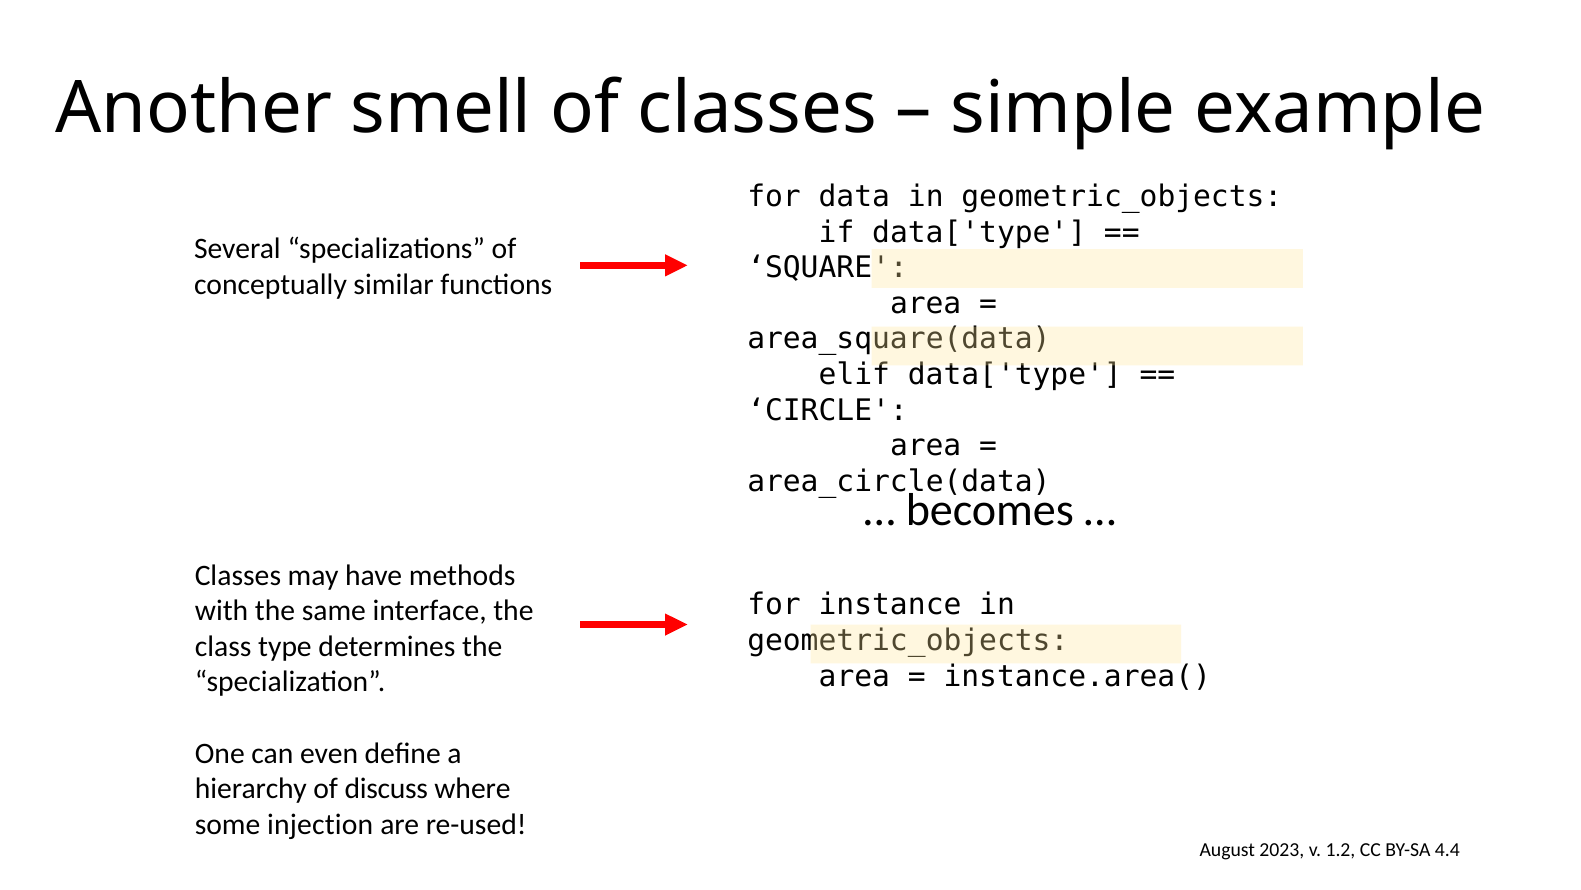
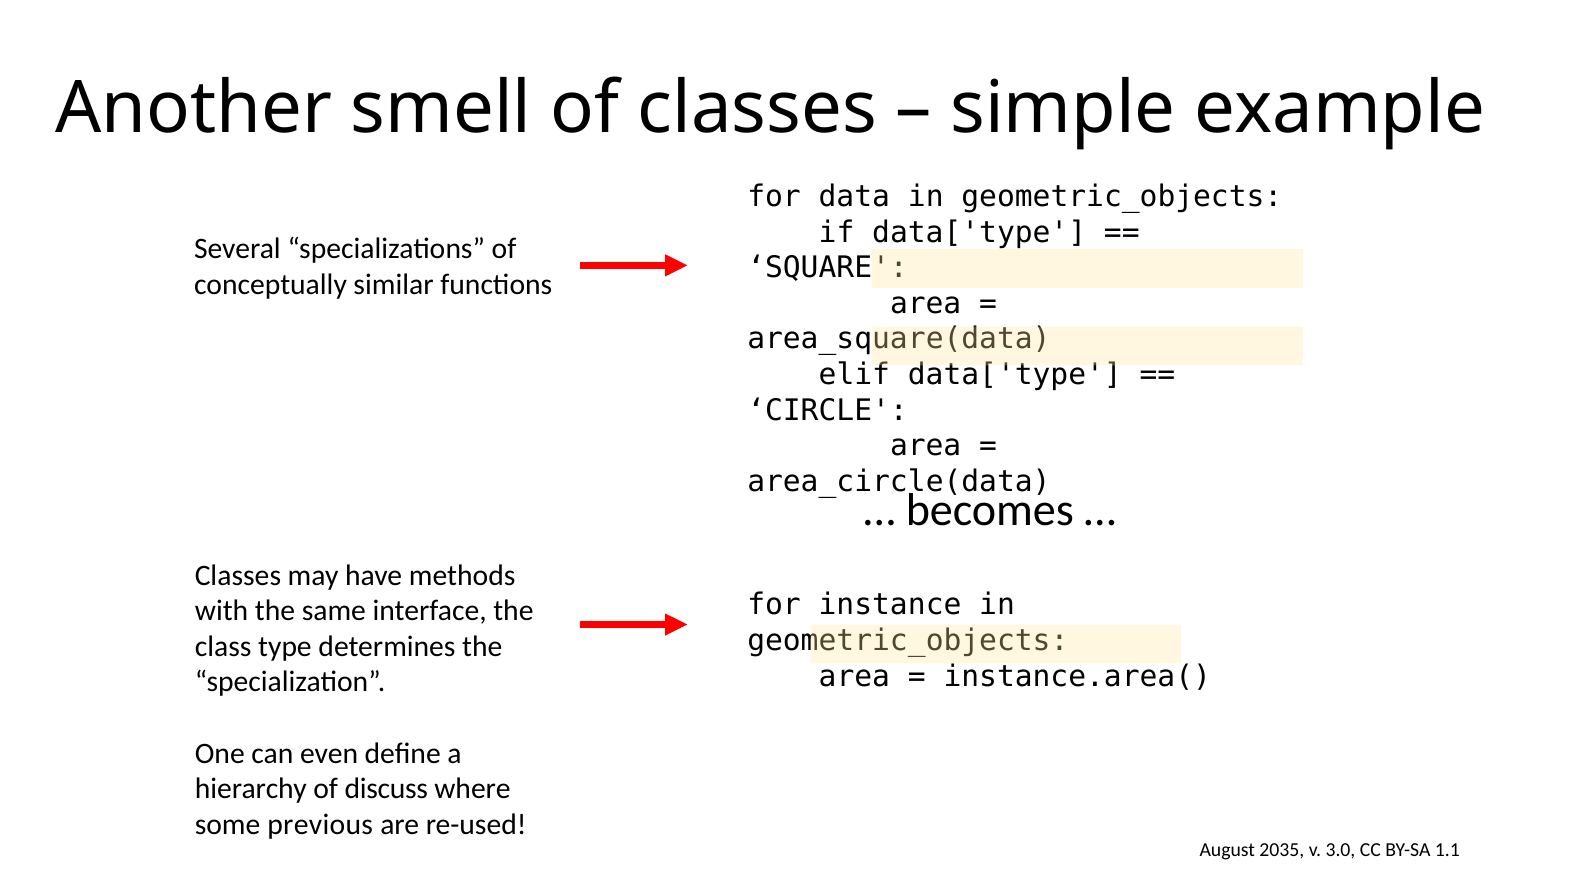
injection: injection -> previous (320, 824)
2023: 2023 -> 2035 (1282, 849)
1.2: 1.2 -> 3.0 (1340, 849)
4.4: 4.4 -> 1.1 (1447, 849)
